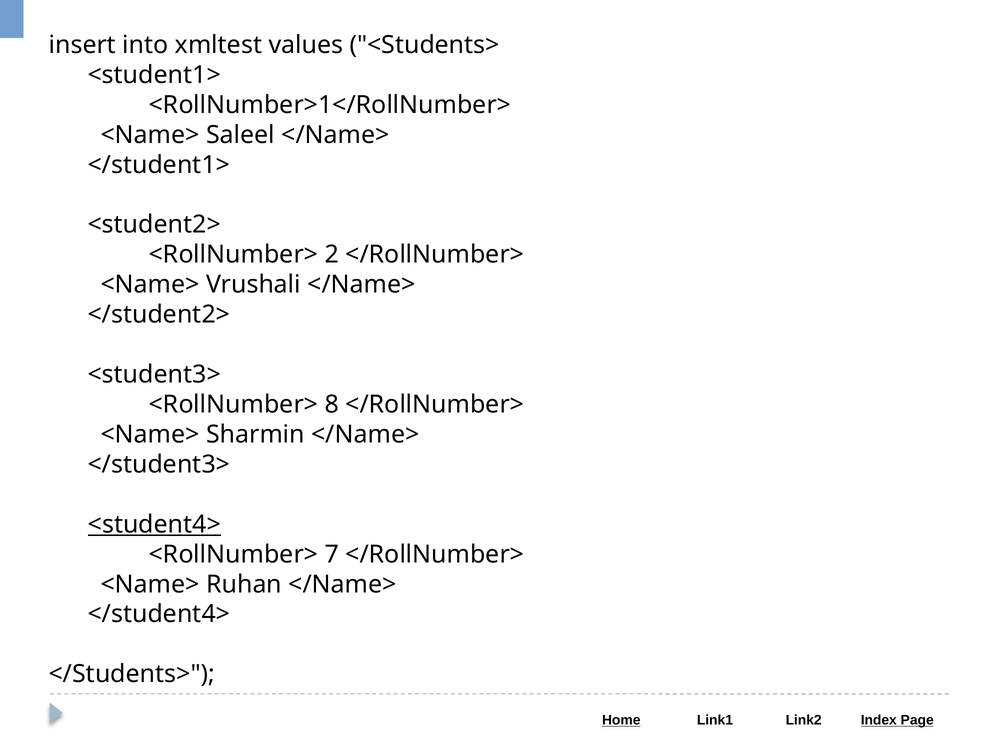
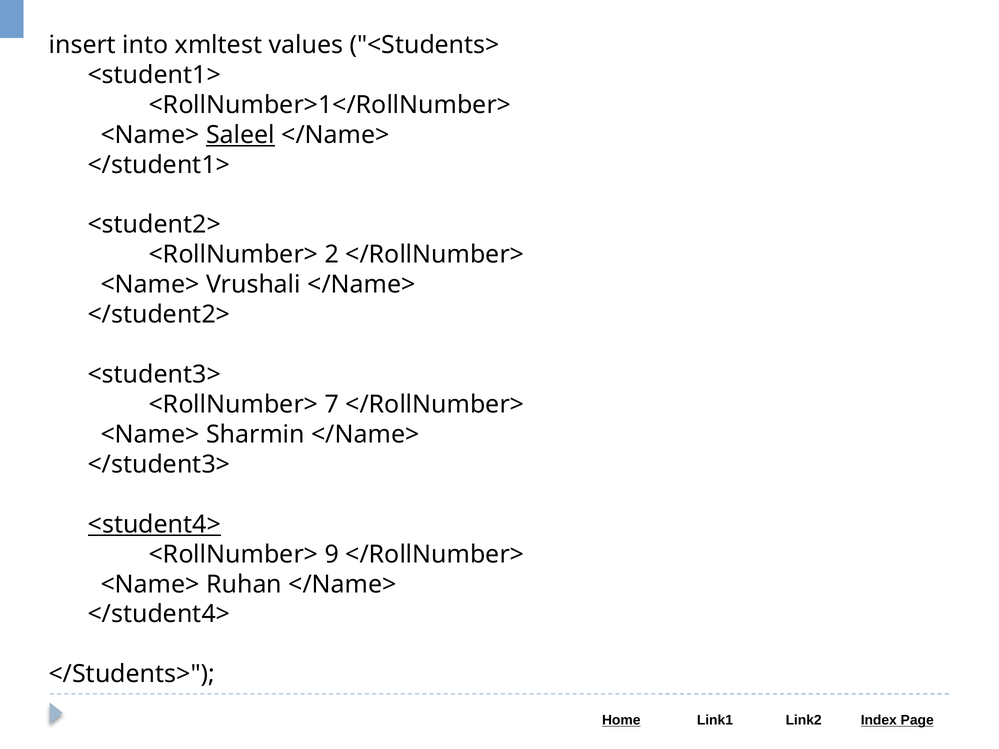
Saleel underline: none -> present (241, 135)
8: 8 -> 7 (332, 405)
7: 7 -> 9 (332, 555)
